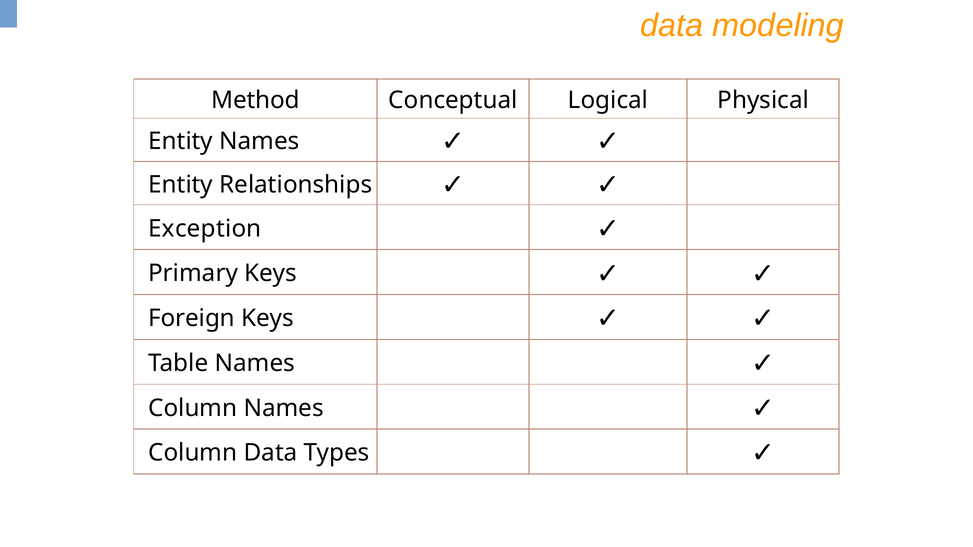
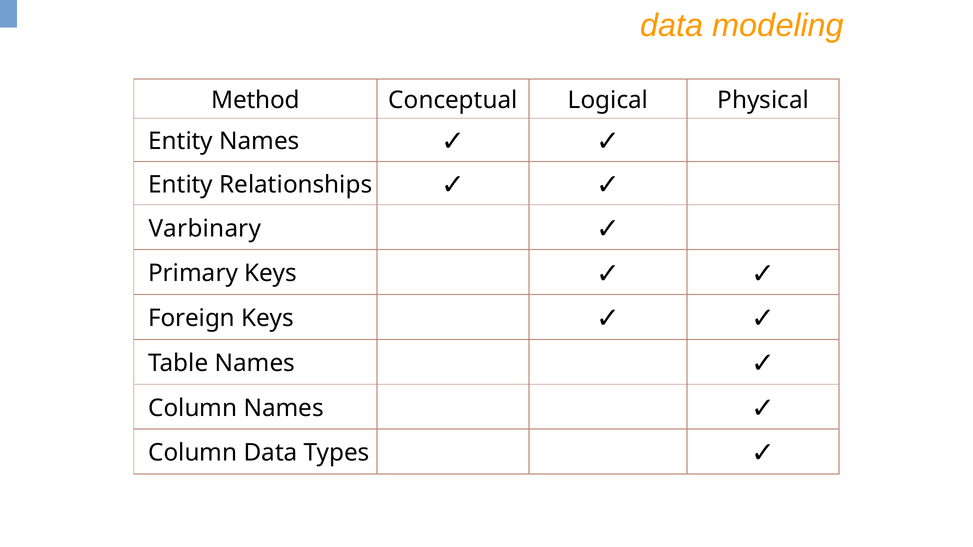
Exception: Exception -> Varbinary (205, 229)
